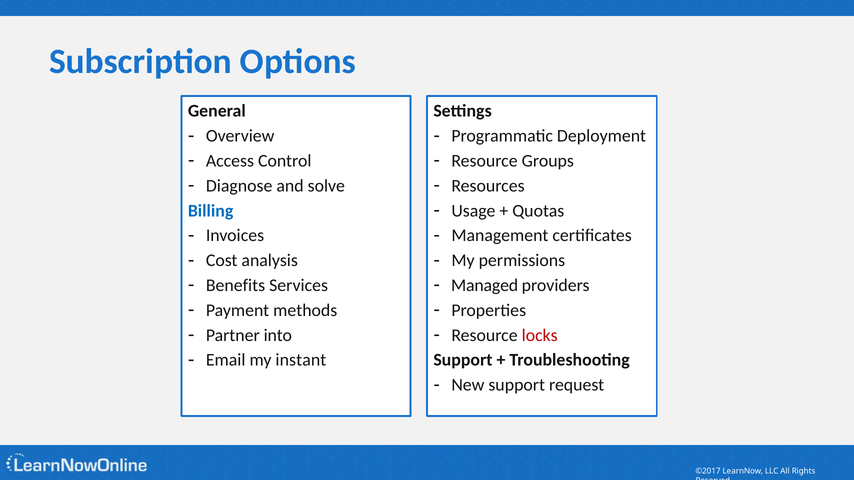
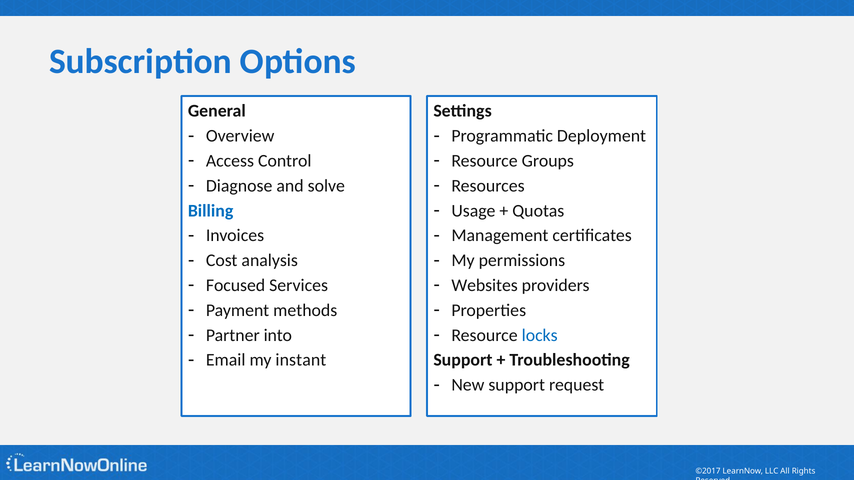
Benefits: Benefits -> Focused (236, 286)
Managed: Managed -> Websites (485, 286)
locks colour: red -> blue (540, 335)
